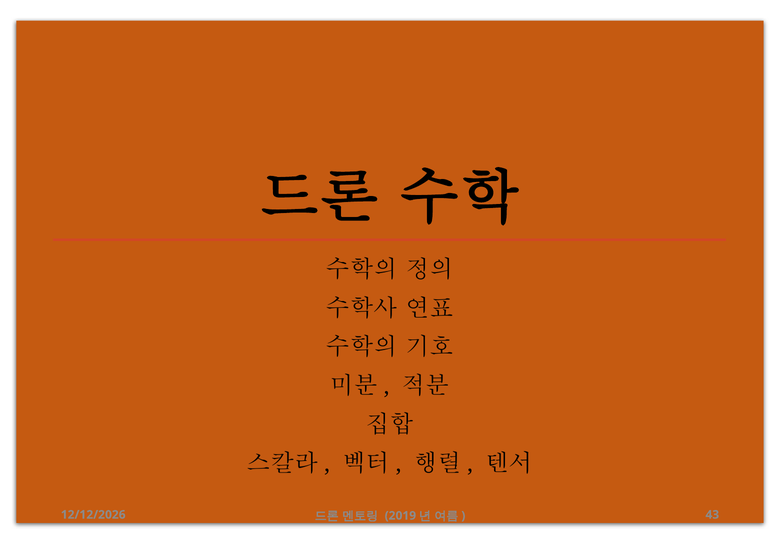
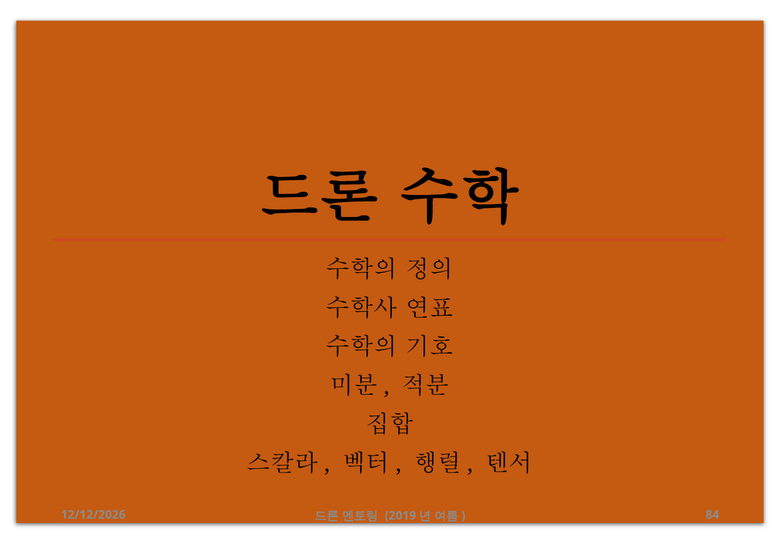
43: 43 -> 84 (712, 515)
